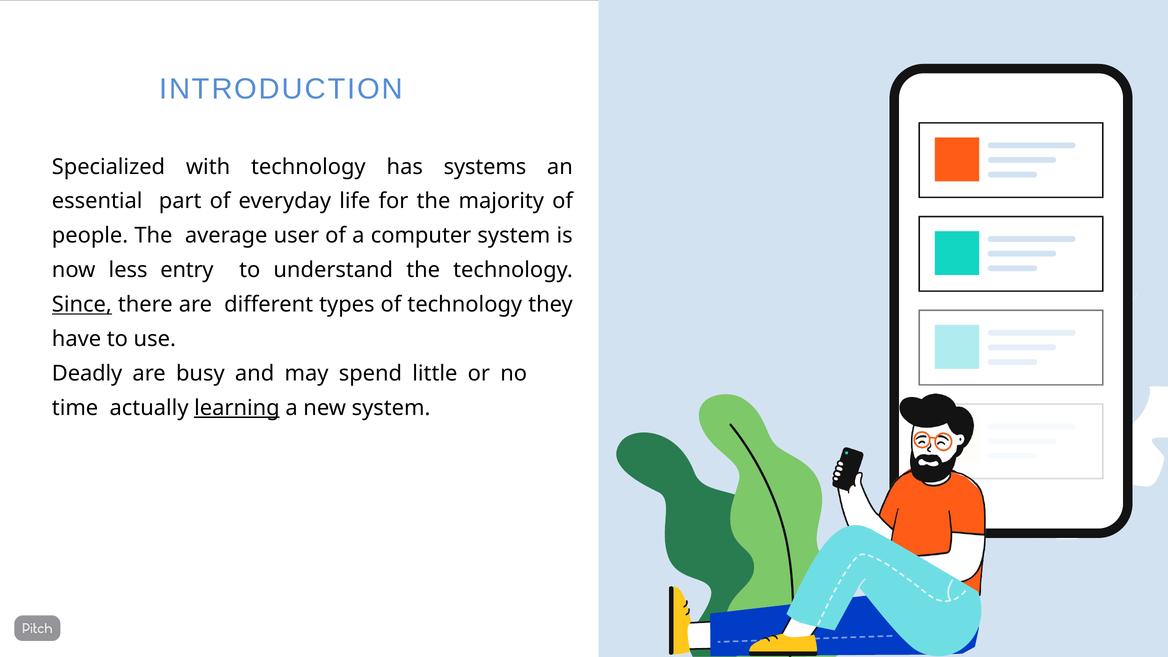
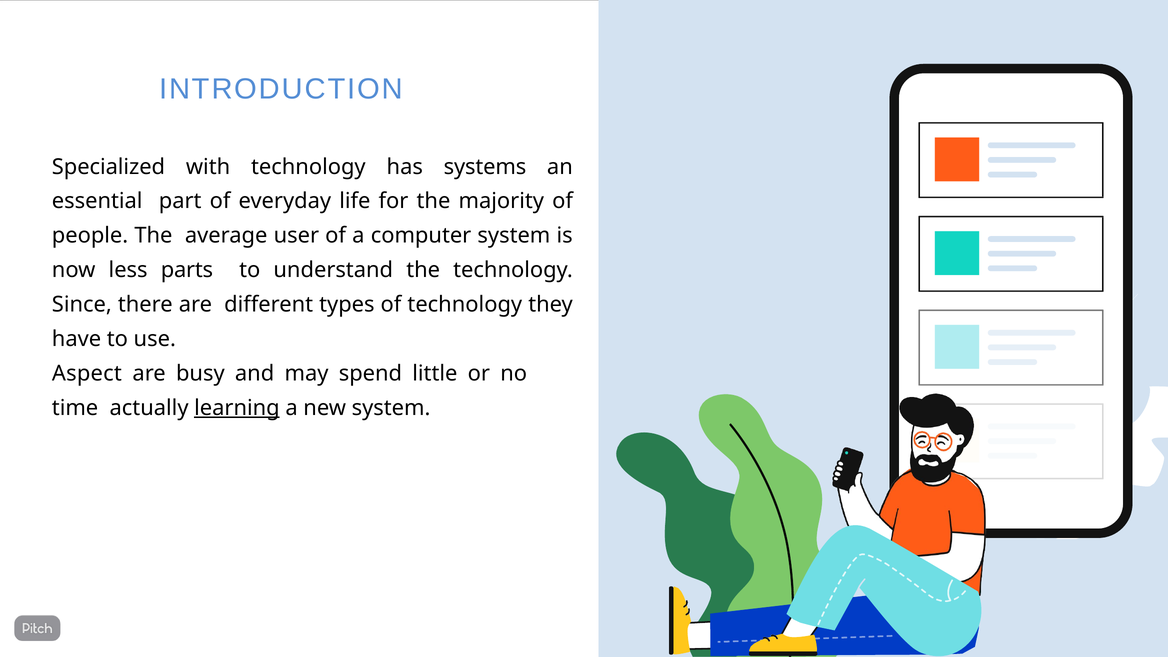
entry: entry -> parts (187, 270)
Since underline: present -> none (82, 305)
Deadly: Deadly -> Aspect (87, 373)
